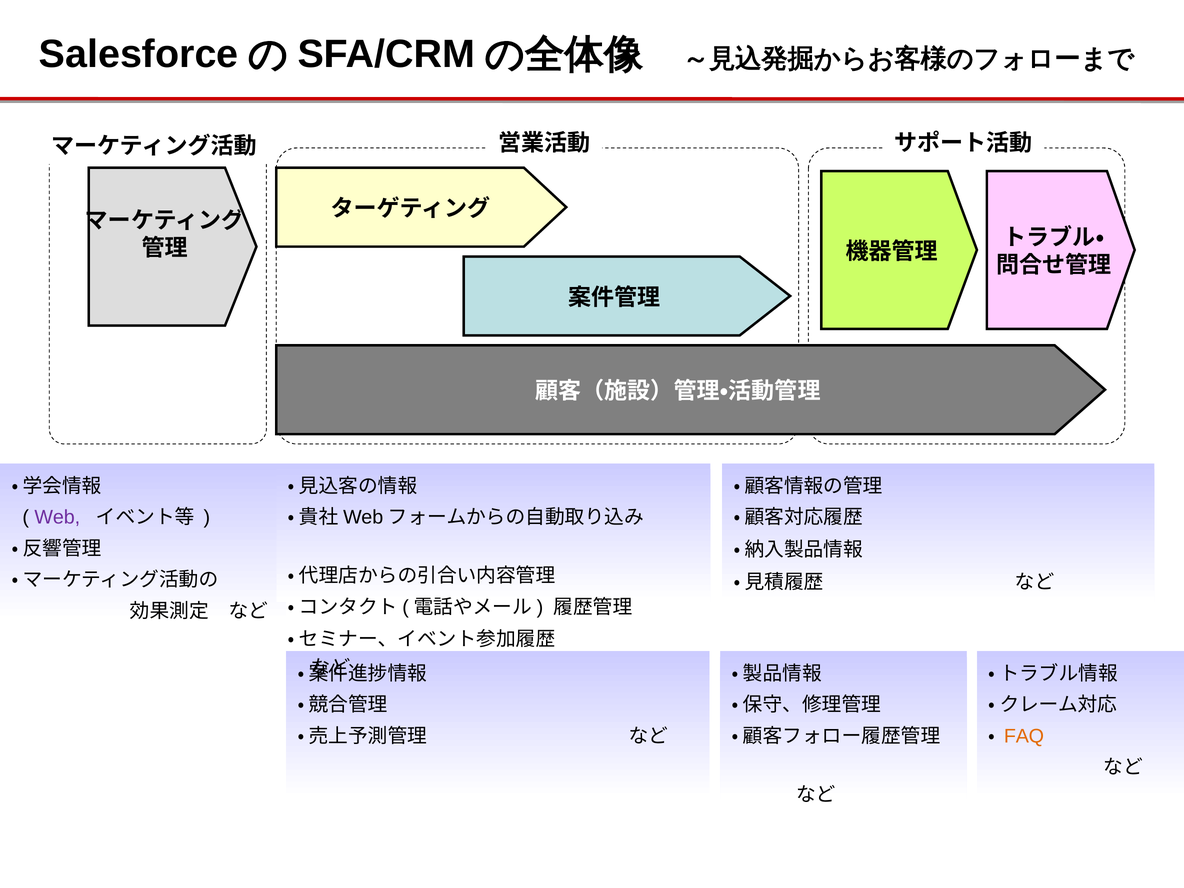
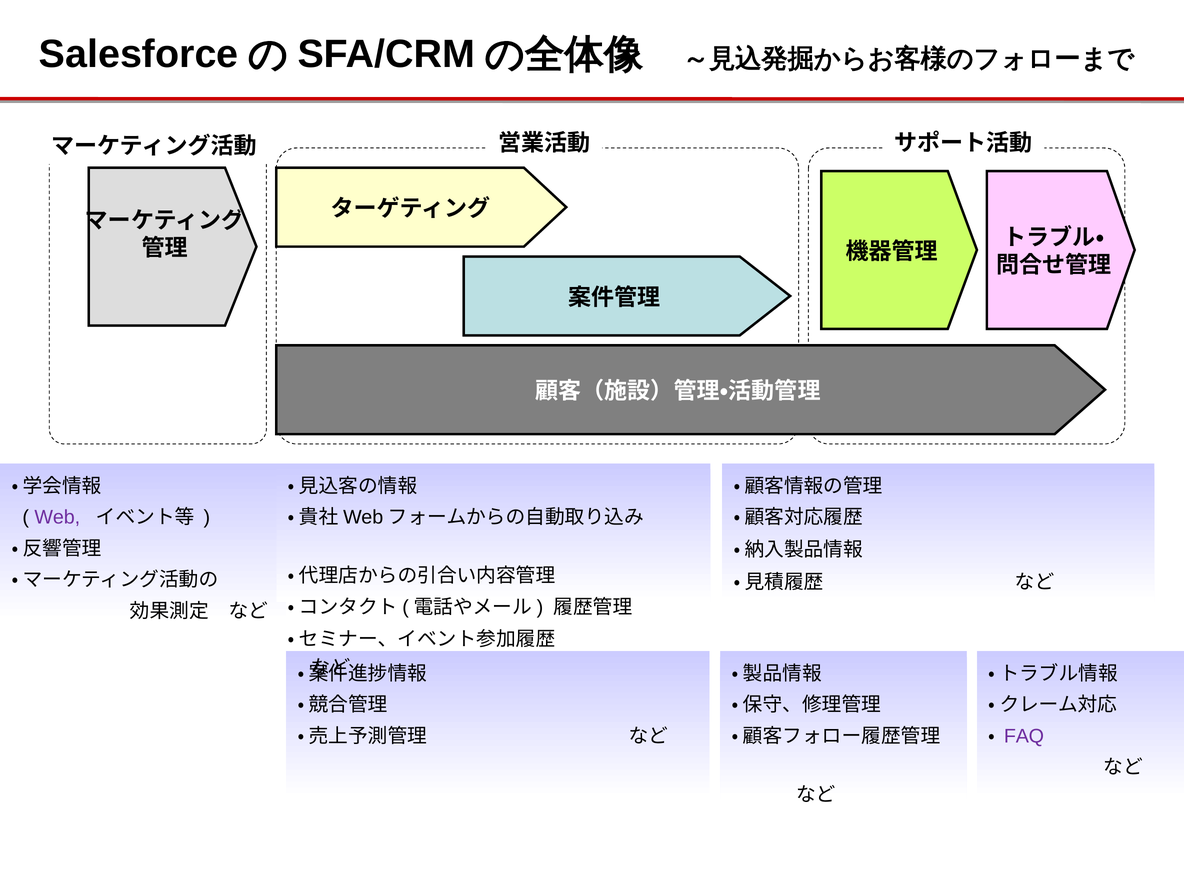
FAQ colour: orange -> purple (1024, 736)
